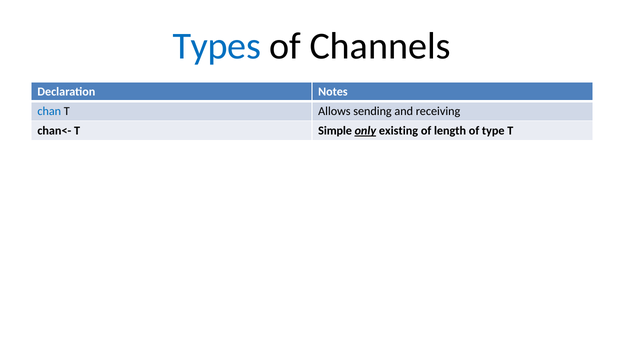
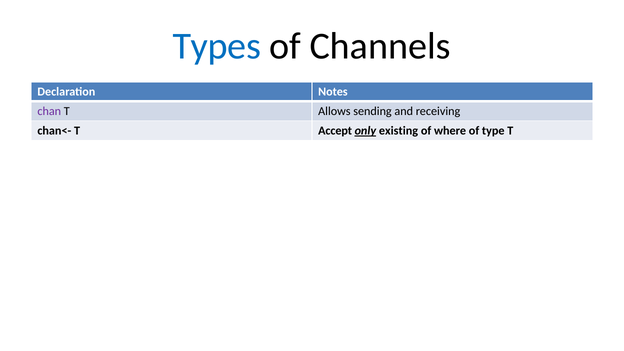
chan colour: blue -> purple (49, 111)
Simple: Simple -> Accept (335, 131)
length: length -> where (450, 131)
